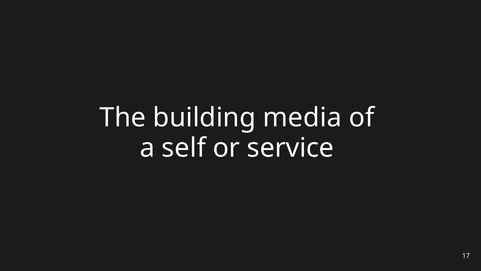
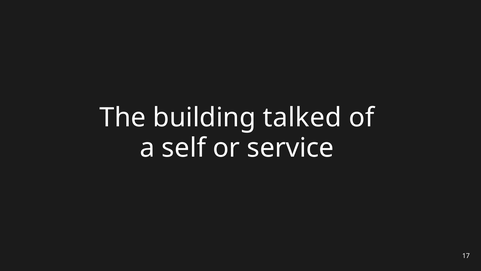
media: media -> talked (302, 117)
